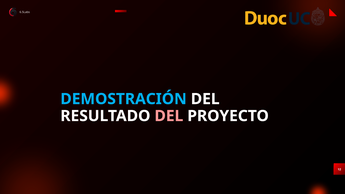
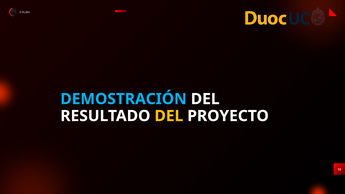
DEL colour: pink -> yellow (169, 116)
